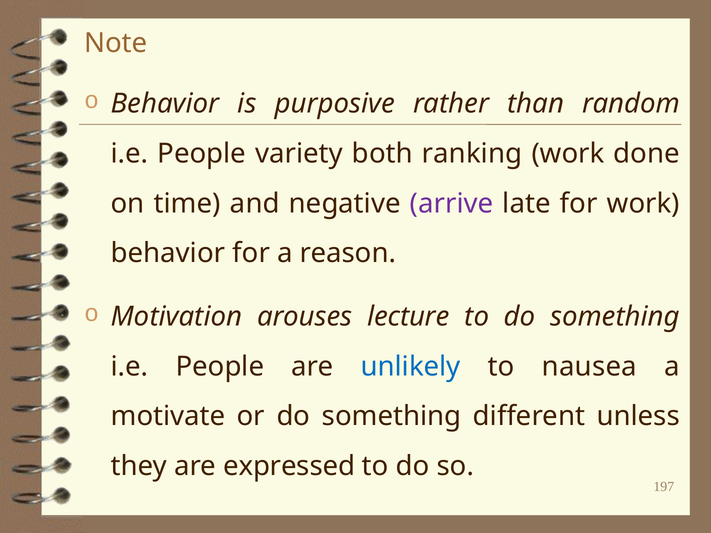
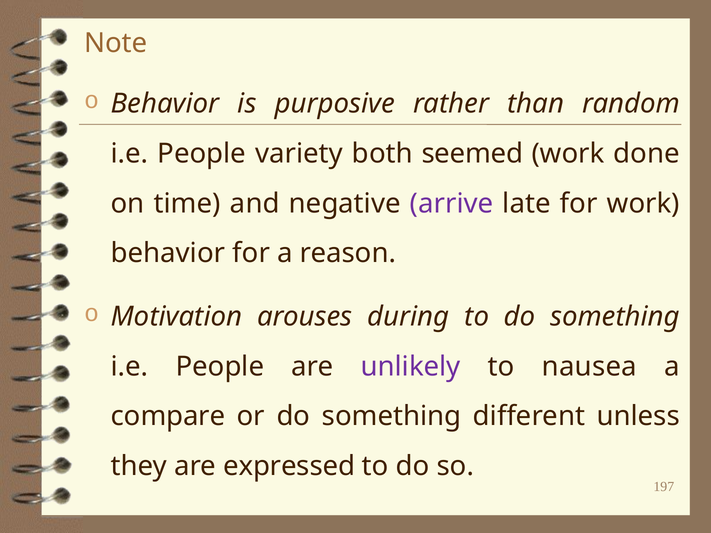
ranking: ranking -> seemed (472, 154)
lecture: lecture -> during (408, 317)
unlikely colour: blue -> purple (411, 367)
motivate: motivate -> compare (168, 416)
